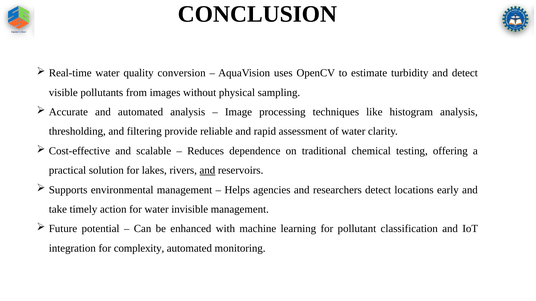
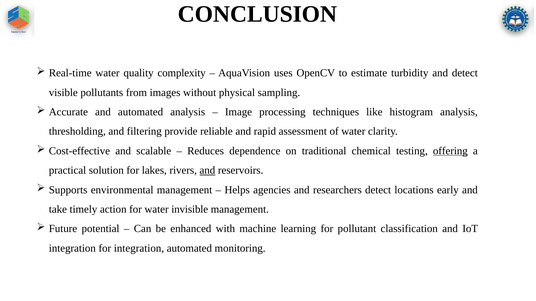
conversion: conversion -> complexity (182, 73)
offering underline: none -> present (450, 151)
for complexity: complexity -> integration (139, 249)
